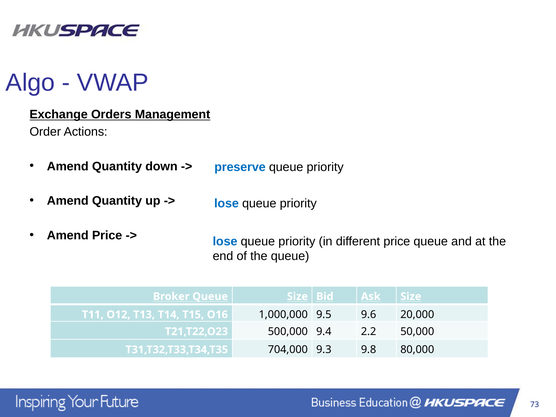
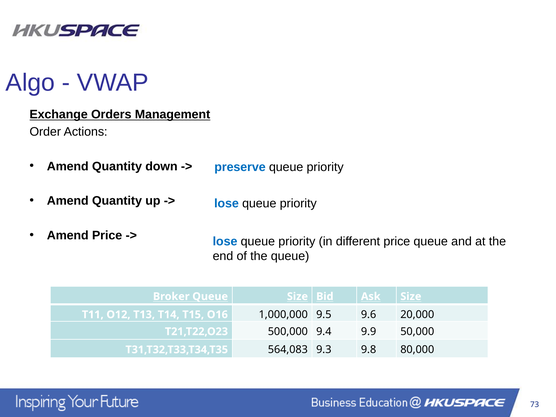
2.2: 2.2 -> 9.9 (369, 332)
704,000: 704,000 -> 564,083 (288, 350)
